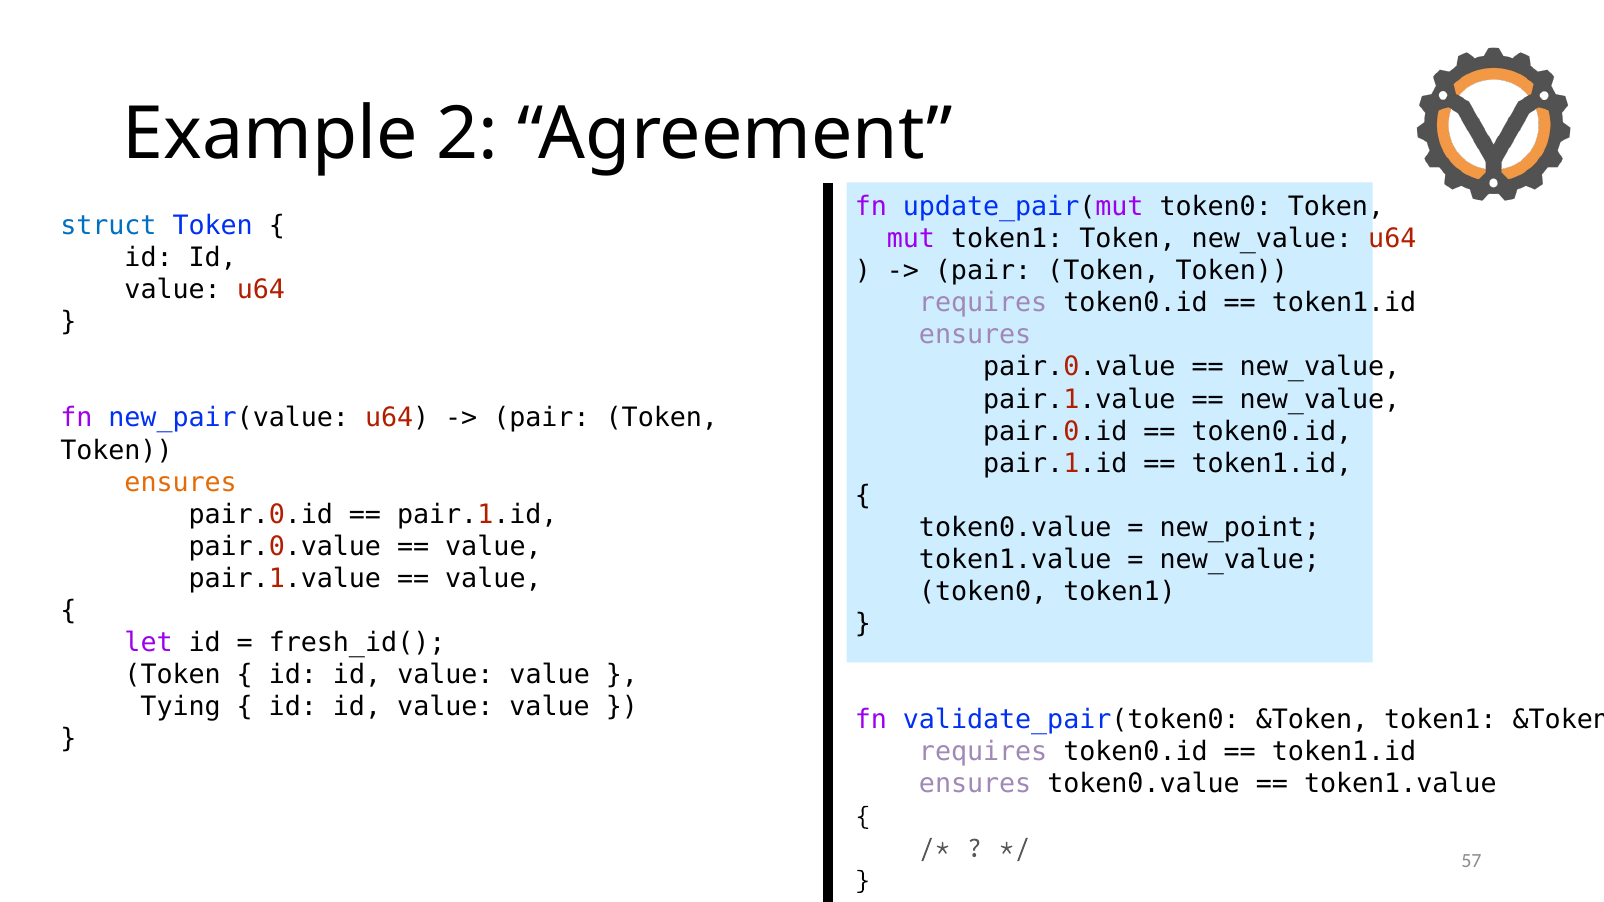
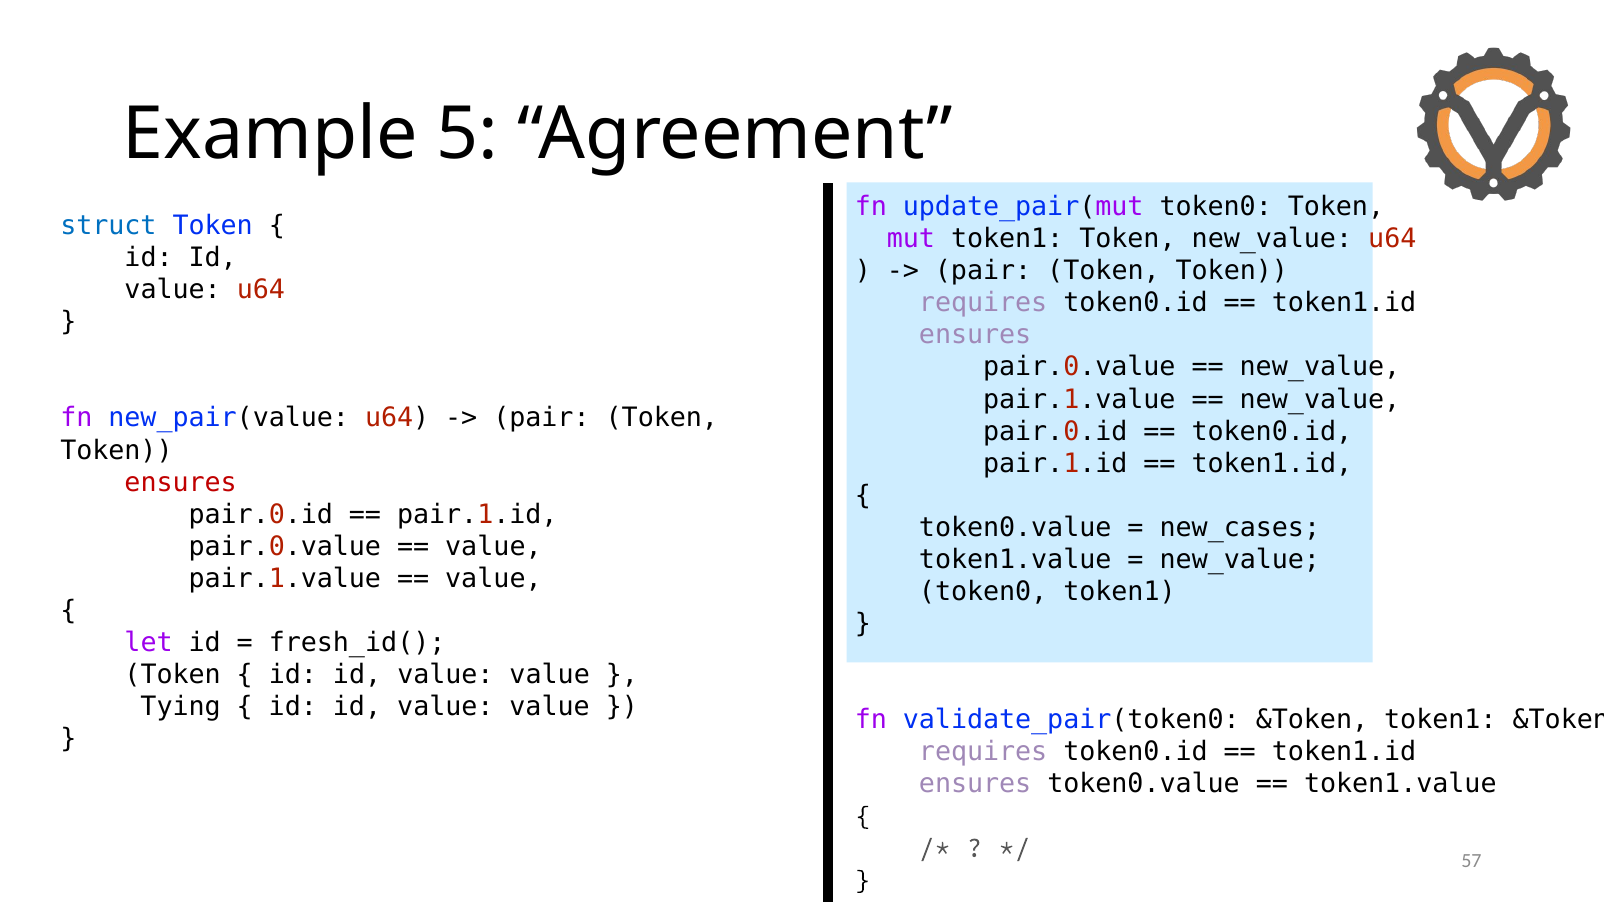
2: 2 -> 5 (468, 135)
ensures colour: orange -> red (181, 482)
new_point: new_point -> new_cases (1240, 528)
